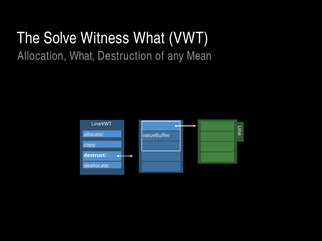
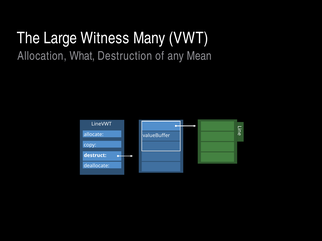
Solve: Solve -> Large (60, 38)
Witness What: What -> Many (149, 38)
